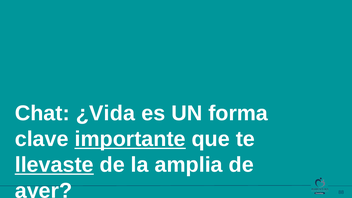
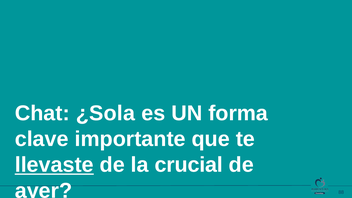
¿Vida: ¿Vida -> ¿Sola (105, 113)
importante underline: present -> none (130, 139)
amplia: amplia -> crucial (189, 165)
